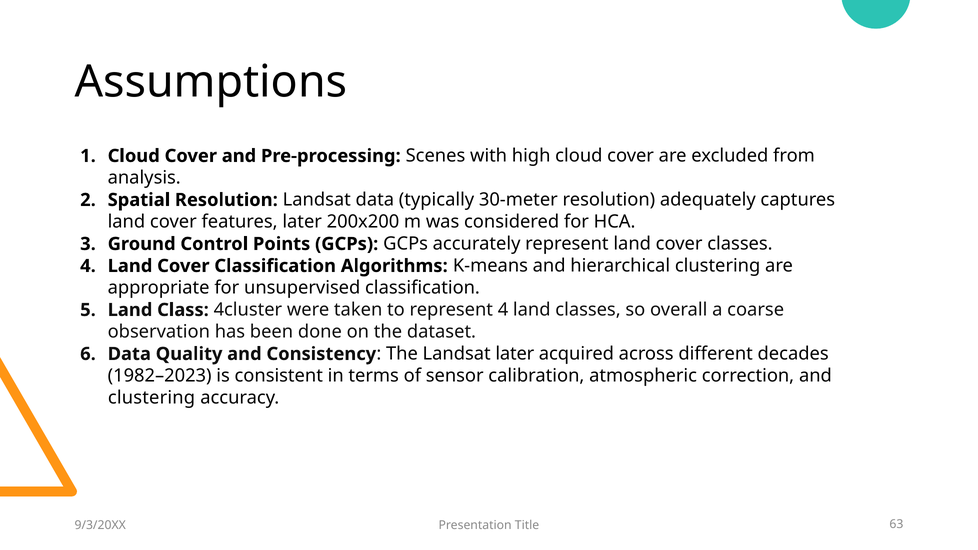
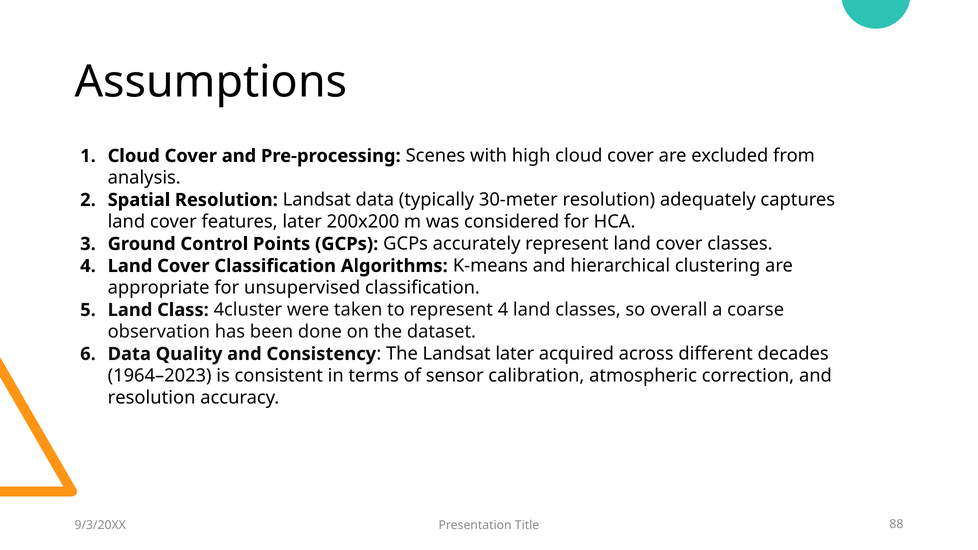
1982–2023: 1982–2023 -> 1964–2023 (160, 376)
clustering: clustering -> resolution (152, 398)
63: 63 -> 88 (896, 524)
